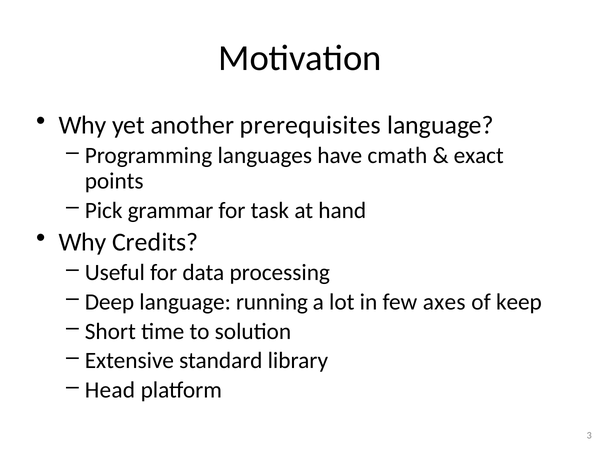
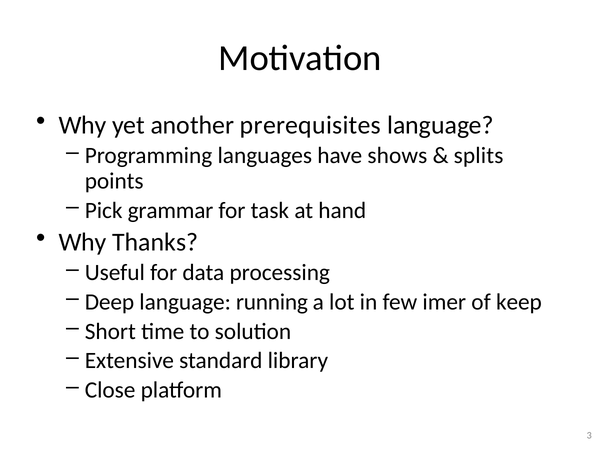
cmath: cmath -> shows (397, 156)
exact: exact -> splits (479, 156)
Credits: Credits -> Thanks (155, 242)
axes: axes -> imer (444, 302)
Head: Head -> Close (110, 390)
